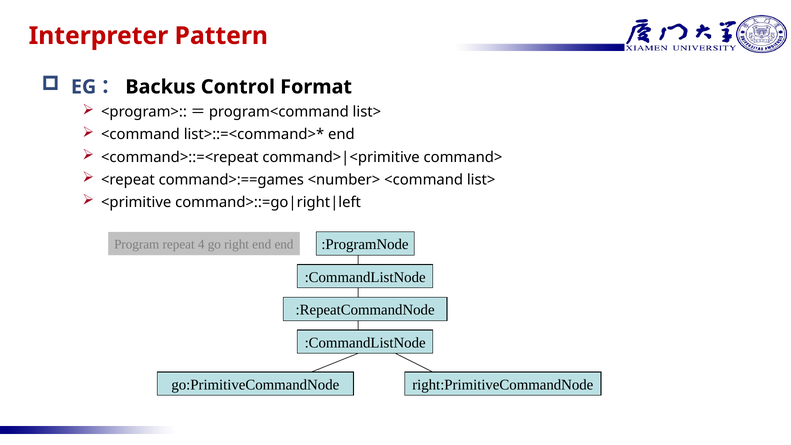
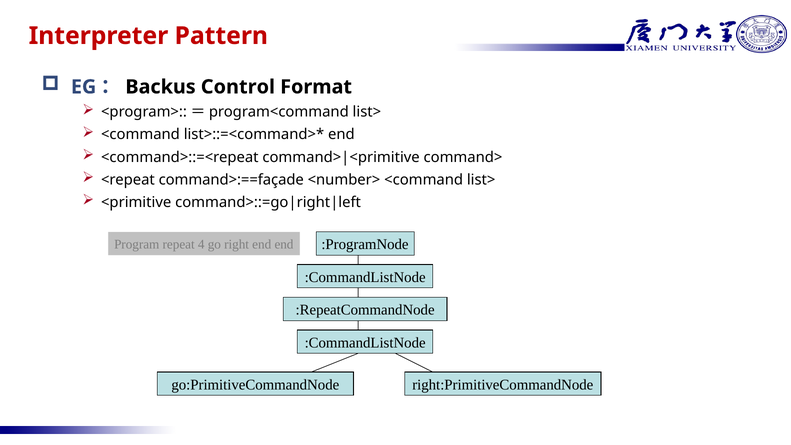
command>:==games: command>:==games -> command>:==façade (231, 180)
